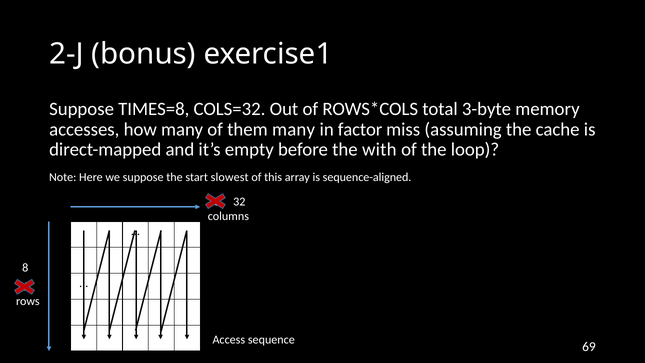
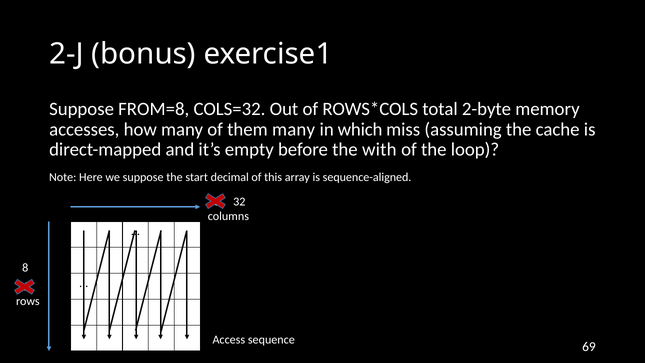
TIMES=8: TIMES=8 -> FROM=8 (154, 109)
3-byte: 3-byte -> 2-byte (487, 109)
factor: factor -> which (360, 129)
slowest: slowest -> decimal (230, 177)
